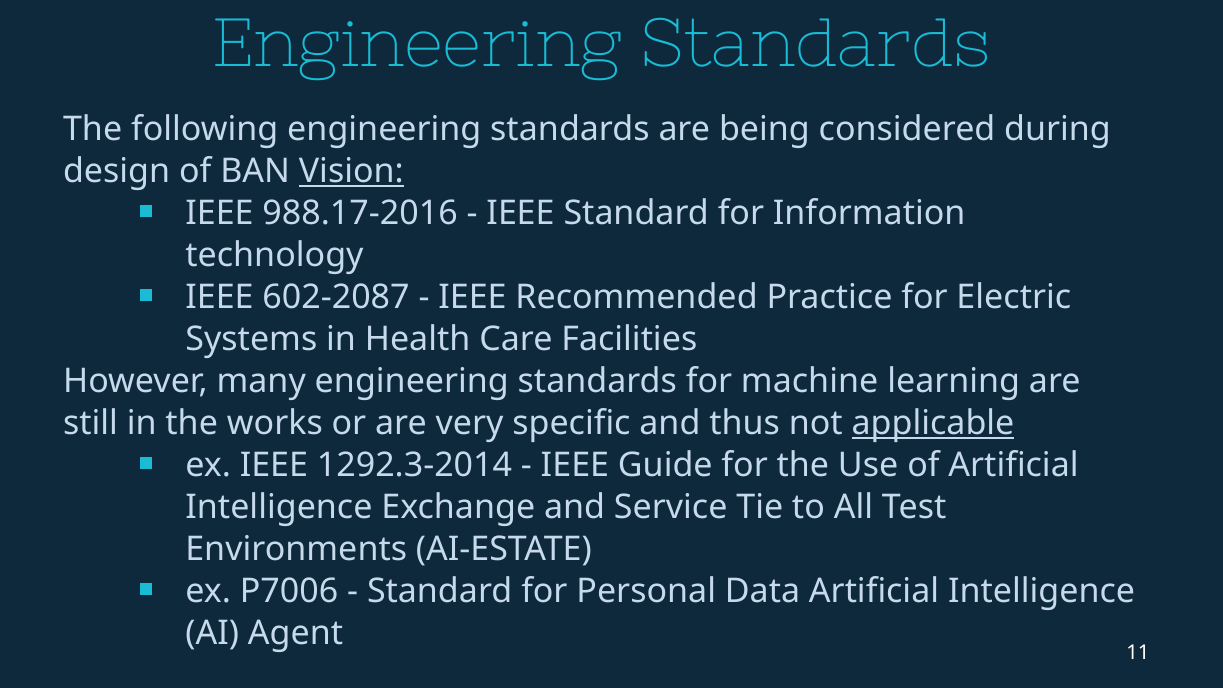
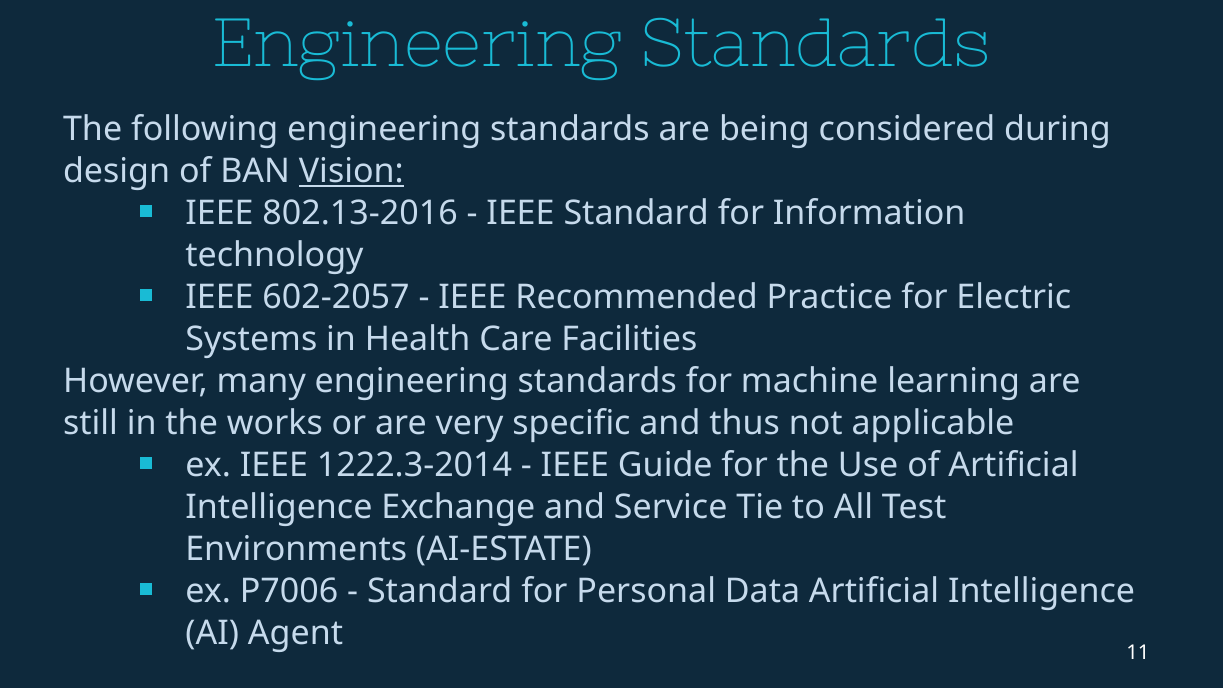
988.17-2016: 988.17-2016 -> 802.13-2016 (360, 213)
602-2087: 602-2087 -> 602-2057 (336, 297)
applicable underline: present -> none (933, 423)
1292.3-2014: 1292.3-2014 -> 1222.3-2014 (414, 465)
